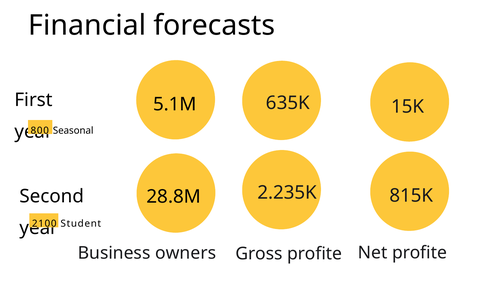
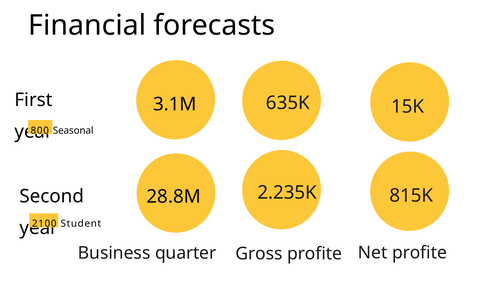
5.1M: 5.1M -> 3.1M (175, 104)
owners: owners -> quarter (186, 253)
